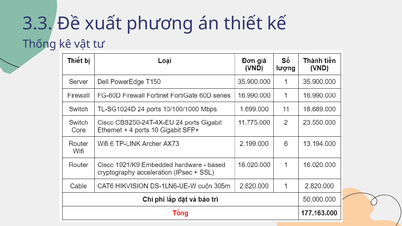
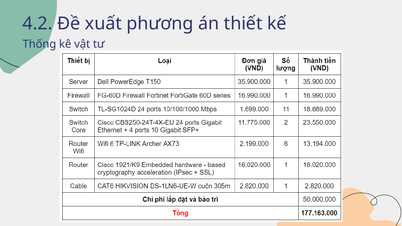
3.3: 3.3 -> 4.2 (38, 24)
